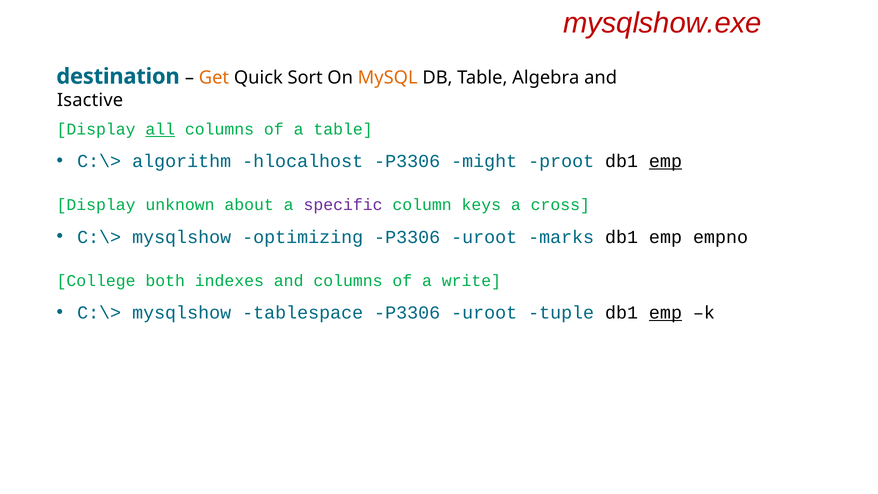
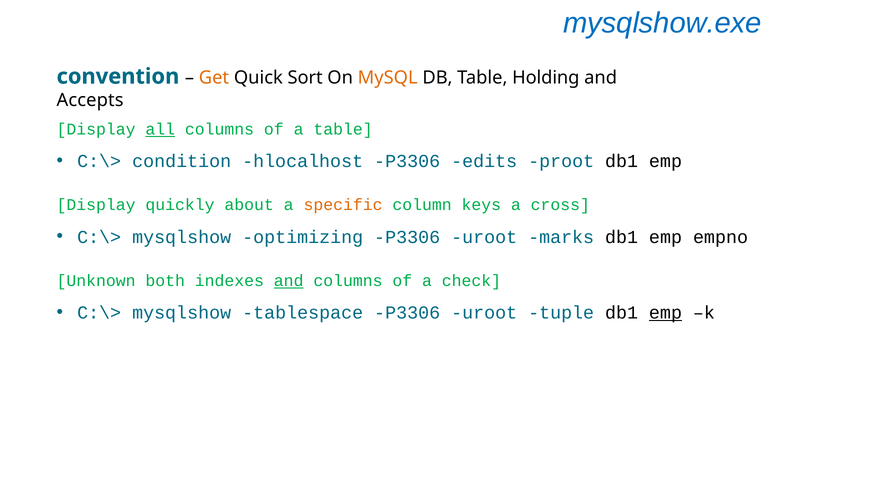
mysqlshow.exe colour: red -> blue (662, 23)
destination: destination -> convention (118, 76)
Algebra: Algebra -> Holding (546, 78)
Isactive: Isactive -> Accepts (90, 100)
algorithm: algorithm -> condition (182, 161)
might: might -> edits (484, 161)
emp underline: present -> none (665, 161)
unknown: unknown -> quickly (180, 205)
specific colour: purple -> orange (343, 205)
College: College -> Unknown (96, 281)
and underline: none -> present (289, 281)
write: write -> check (471, 281)
